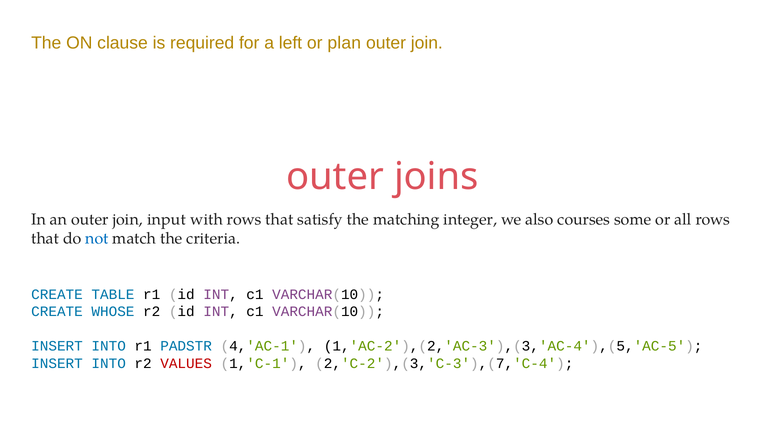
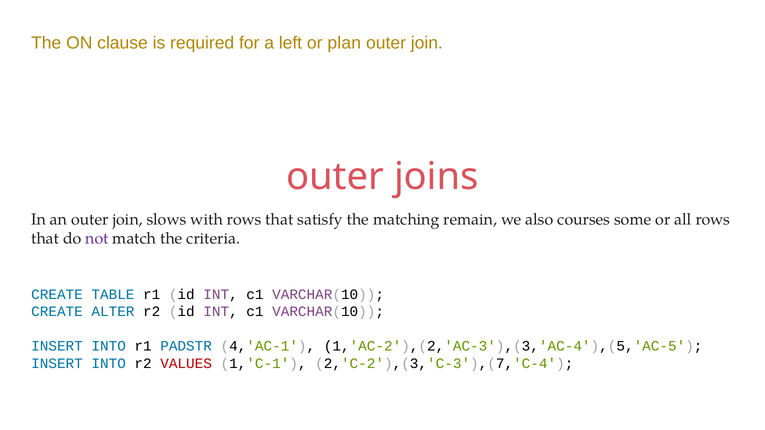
input: input -> slows (167, 220)
integer: integer -> remain (470, 220)
not colour: blue -> purple (97, 239)
WHOSE: WHOSE -> ALTER (113, 312)
